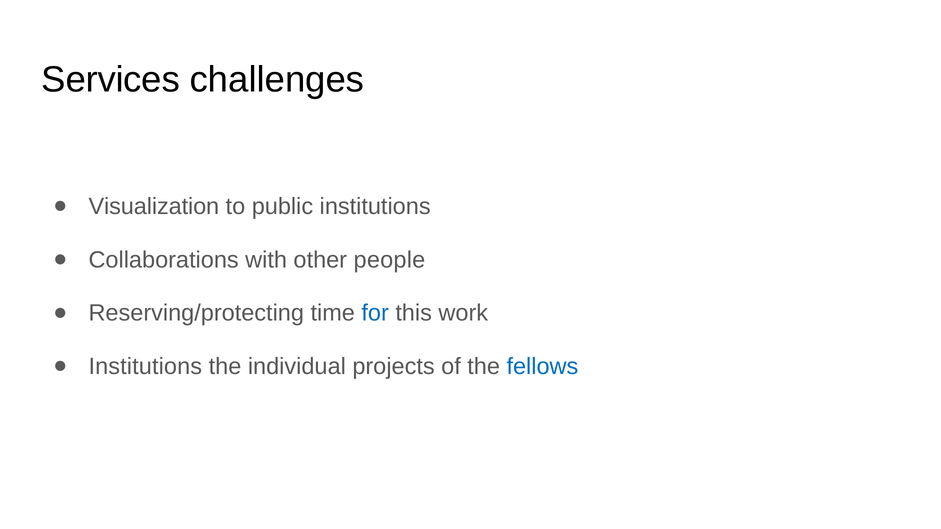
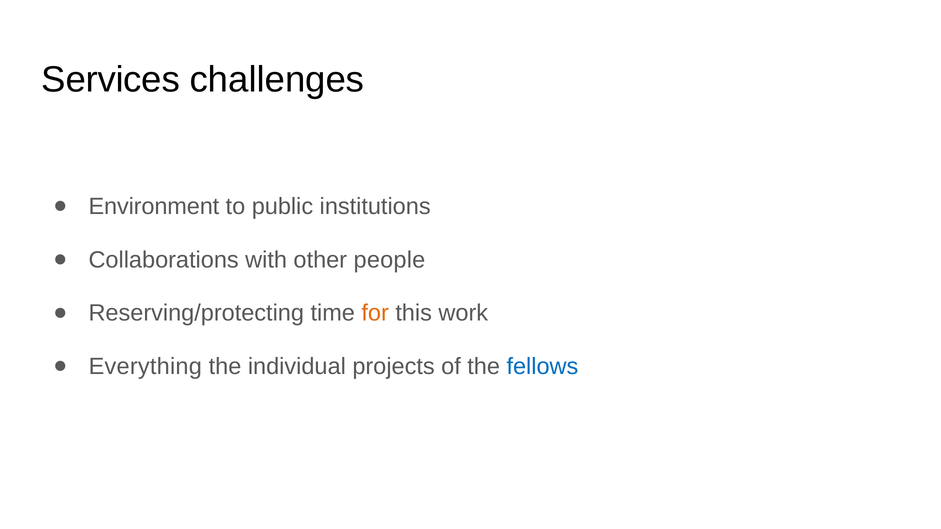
Visualization: Visualization -> Environment (154, 207)
for colour: blue -> orange (375, 313)
Institutions: Institutions -> Everything (145, 367)
